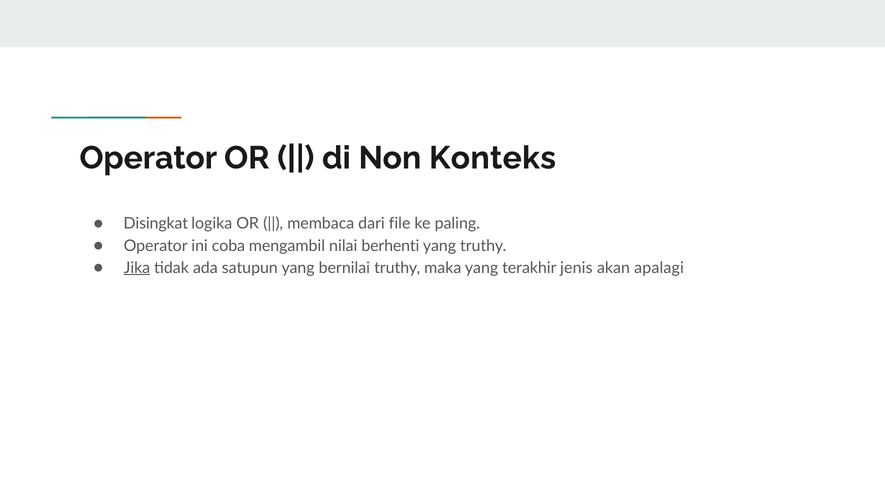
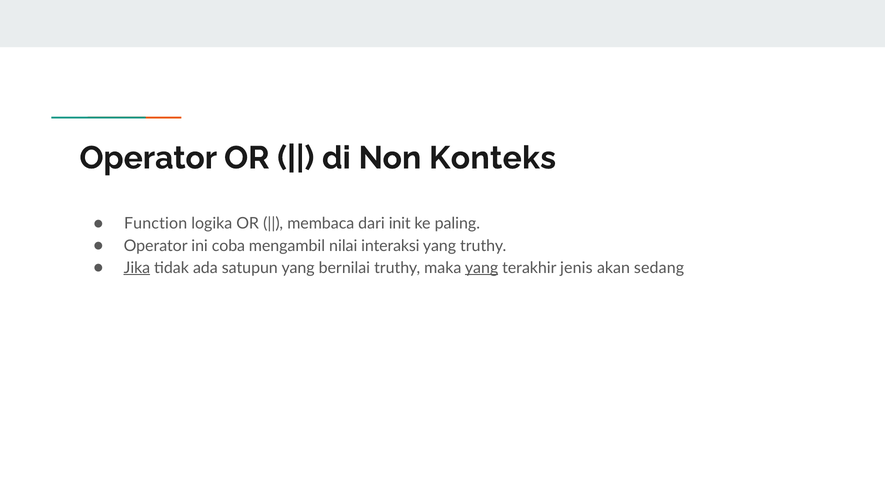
Disingkat: Disingkat -> Function (156, 224)
file: file -> init (400, 224)
berhenti: berhenti -> interaksi (390, 246)
yang underline: none -> present (482, 268)
apalagi: apalagi -> sedang (659, 268)
